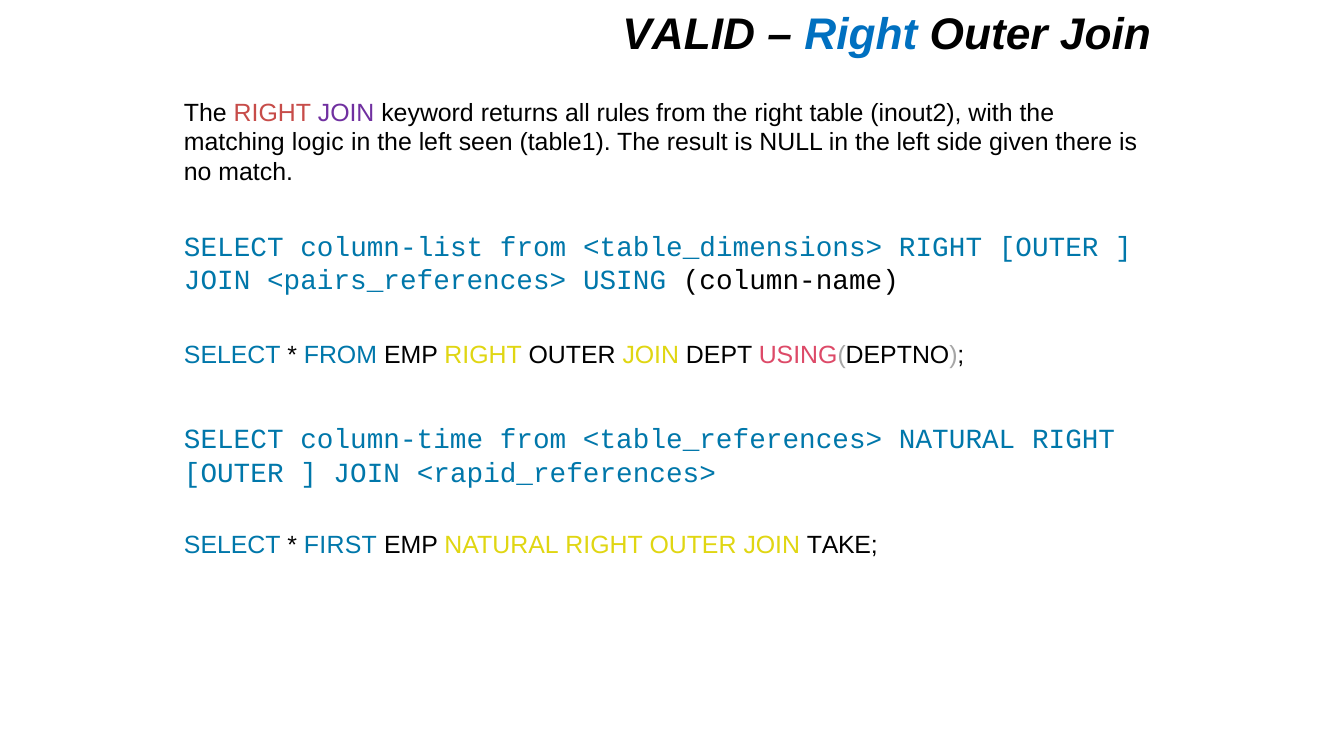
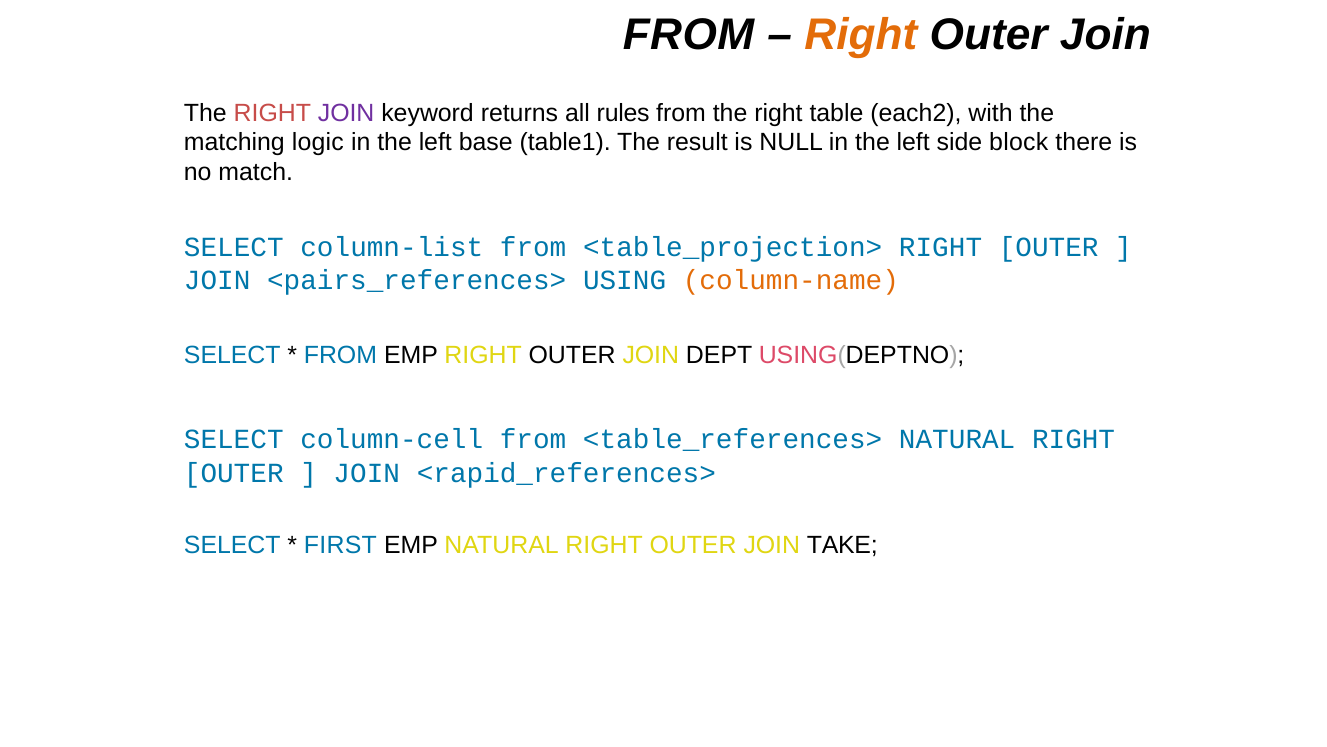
VALID: VALID -> FROM (688, 35)
Right colour: blue -> orange (861, 35)
inout2: inout2 -> each2 (916, 113)
seen: seen -> base (486, 143)
given: given -> block (1019, 143)
<table_dimensions>: <table_dimensions> -> <table_projection> (733, 247)
column-name colour: black -> orange (791, 281)
column-time: column-time -> column-cell (392, 439)
